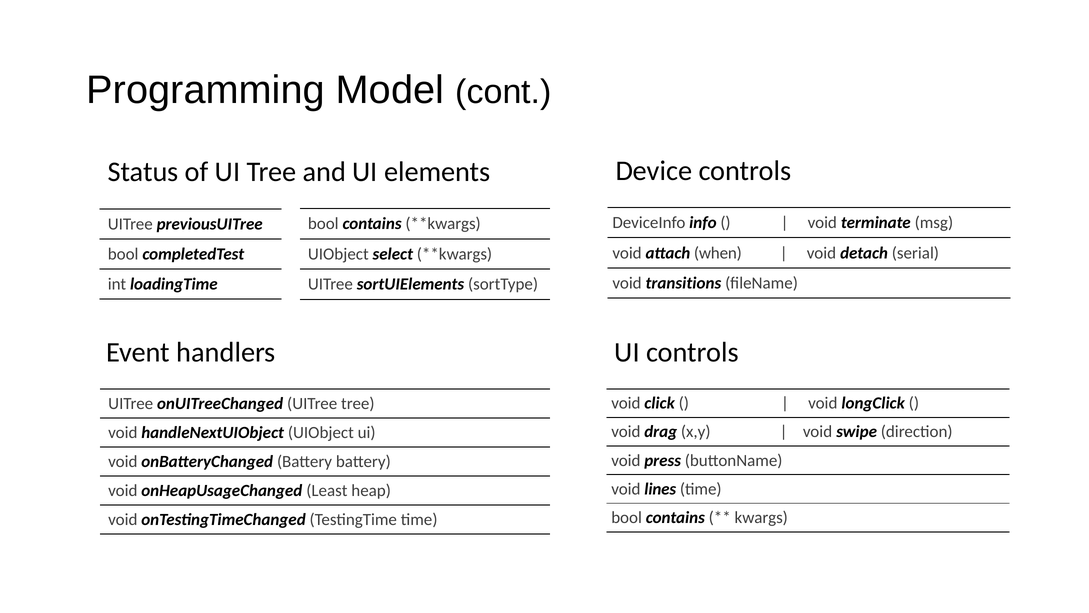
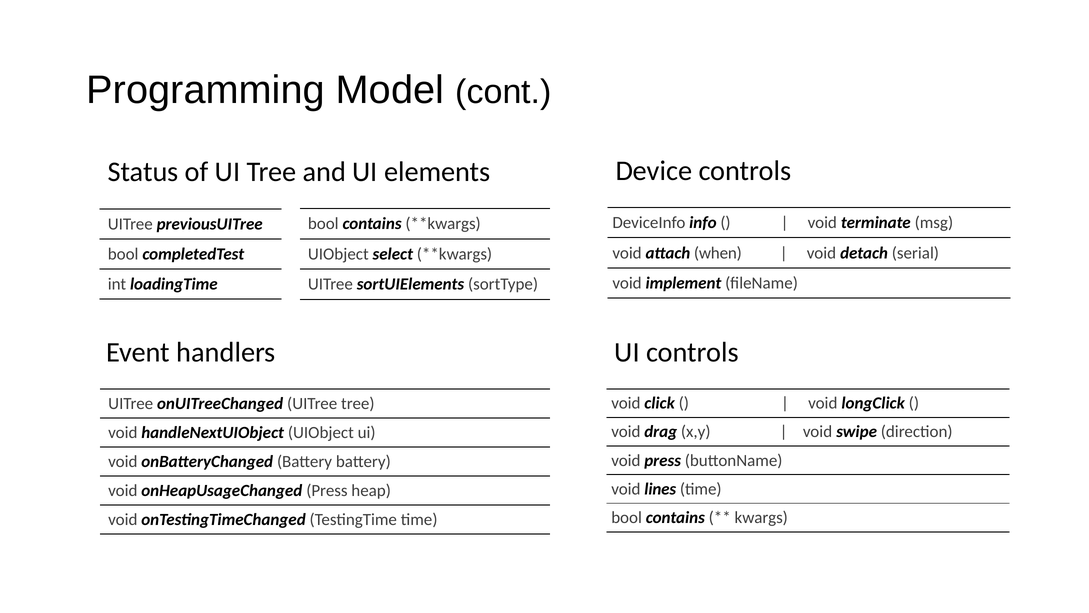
transitions: transitions -> implement (683, 283)
onHeapUsageChanged Least: Least -> Press (327, 490)
